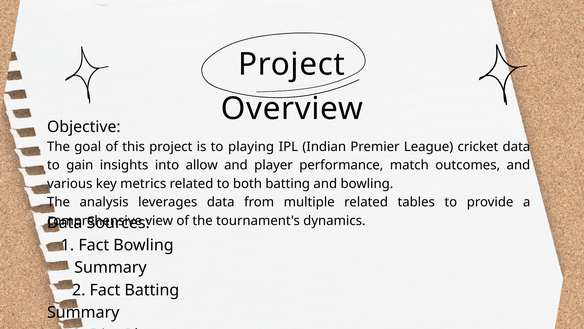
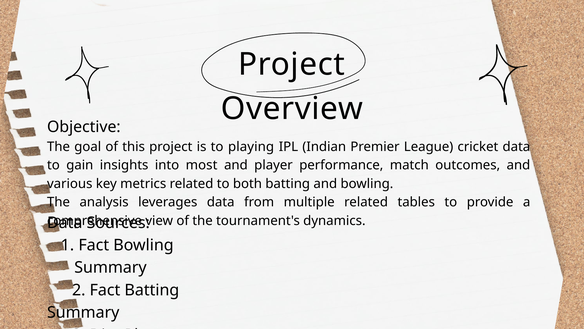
allow: allow -> most (202, 165)
